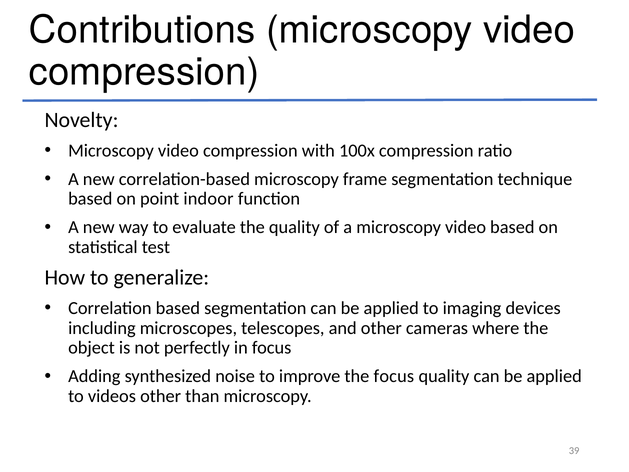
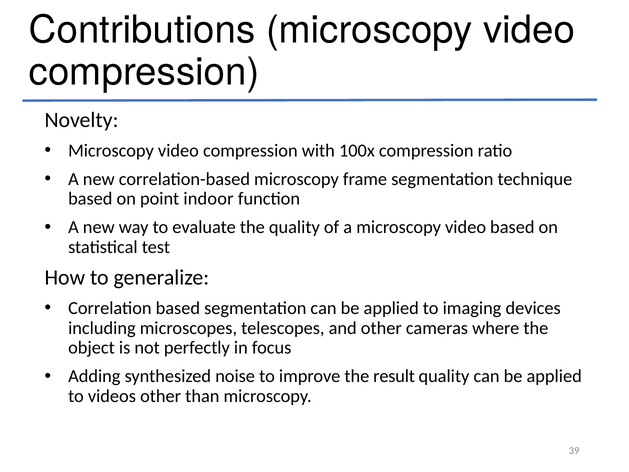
the focus: focus -> result (394, 376)
